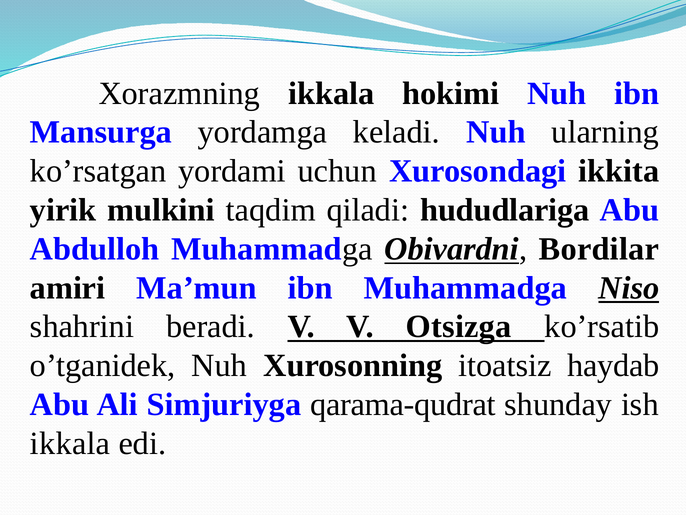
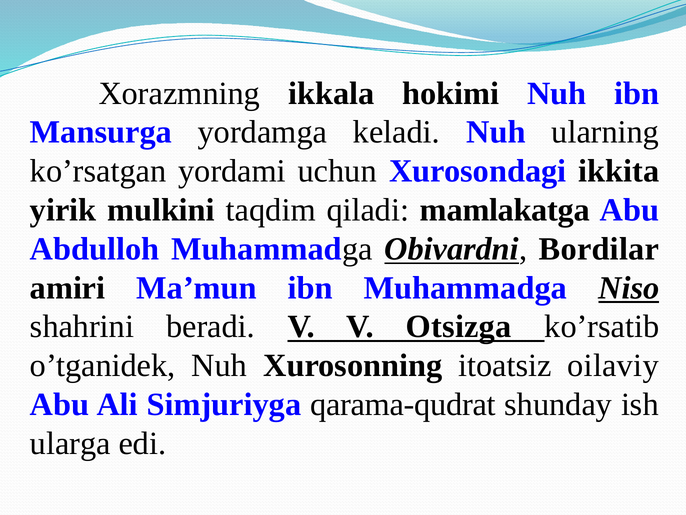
hududlariga: hududlariga -> mamlakatga (505, 210)
haydab: haydab -> oilaviy (613, 365)
ikkala: ikkala -> ularga (70, 443)
